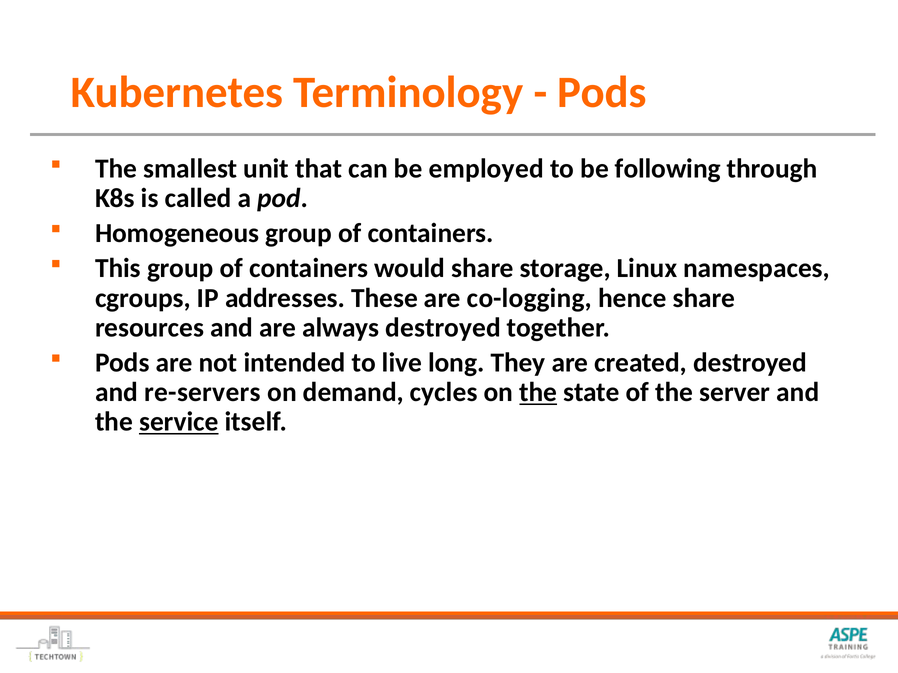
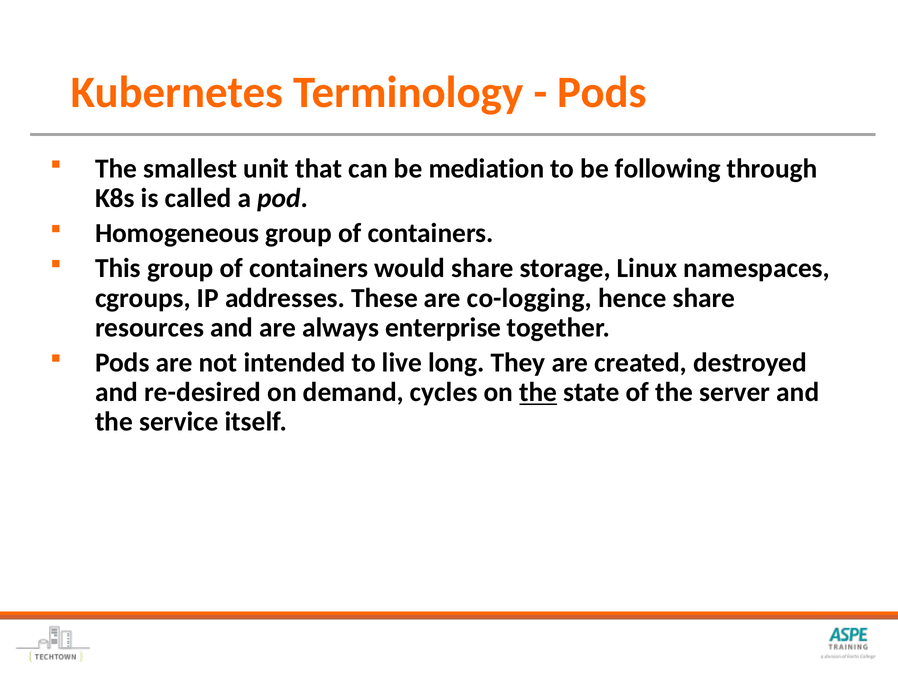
employed: employed -> mediation (486, 169)
always destroyed: destroyed -> enterprise (443, 328)
re-servers: re-servers -> re-desired (203, 393)
service underline: present -> none (179, 422)
